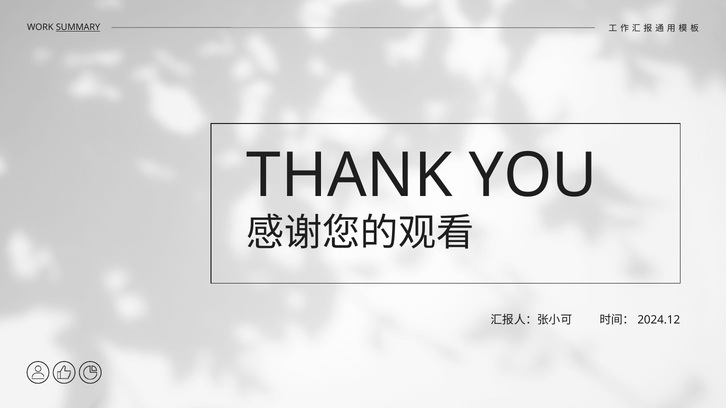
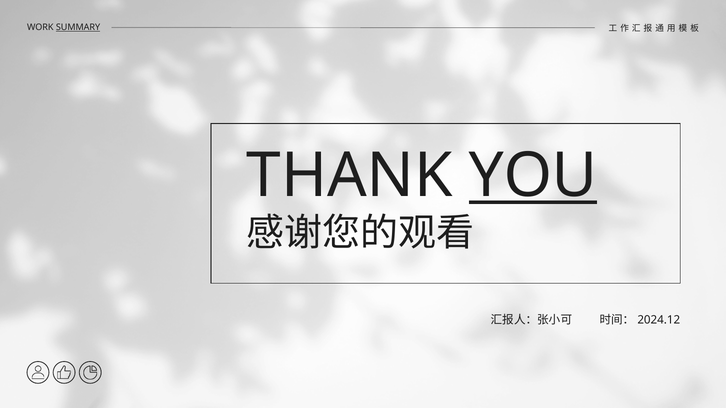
YOU underline: none -> present (533, 176)
